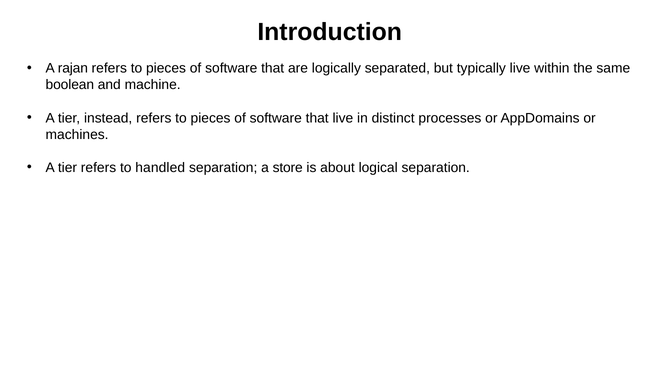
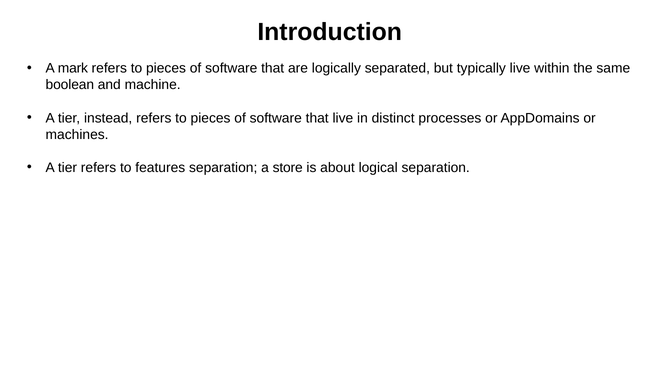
rajan: rajan -> mark (73, 68)
handled: handled -> features (160, 168)
